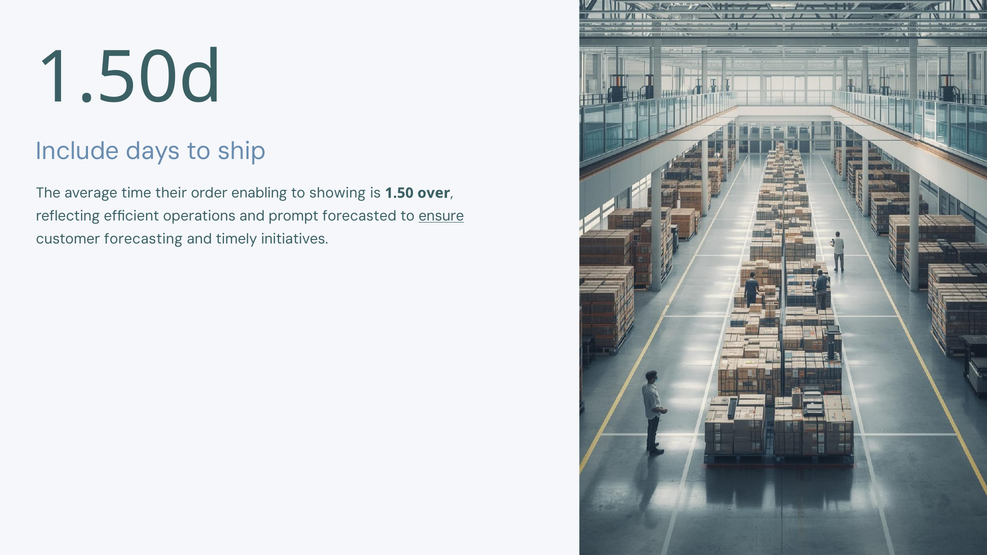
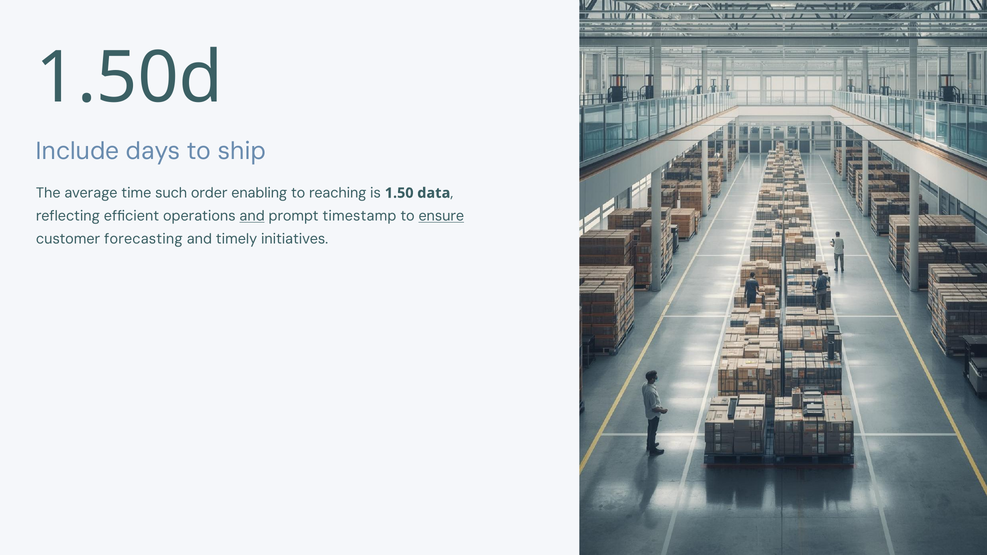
their: their -> such (171, 193)
showing: showing -> reaching (338, 193)
over: over -> data (434, 193)
and underline: none -> present (252, 216)
forecasted: forecasted -> timestamp (359, 216)
